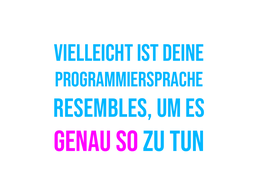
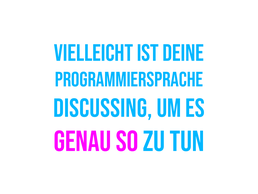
resembles: resembles -> discussing (103, 108)
